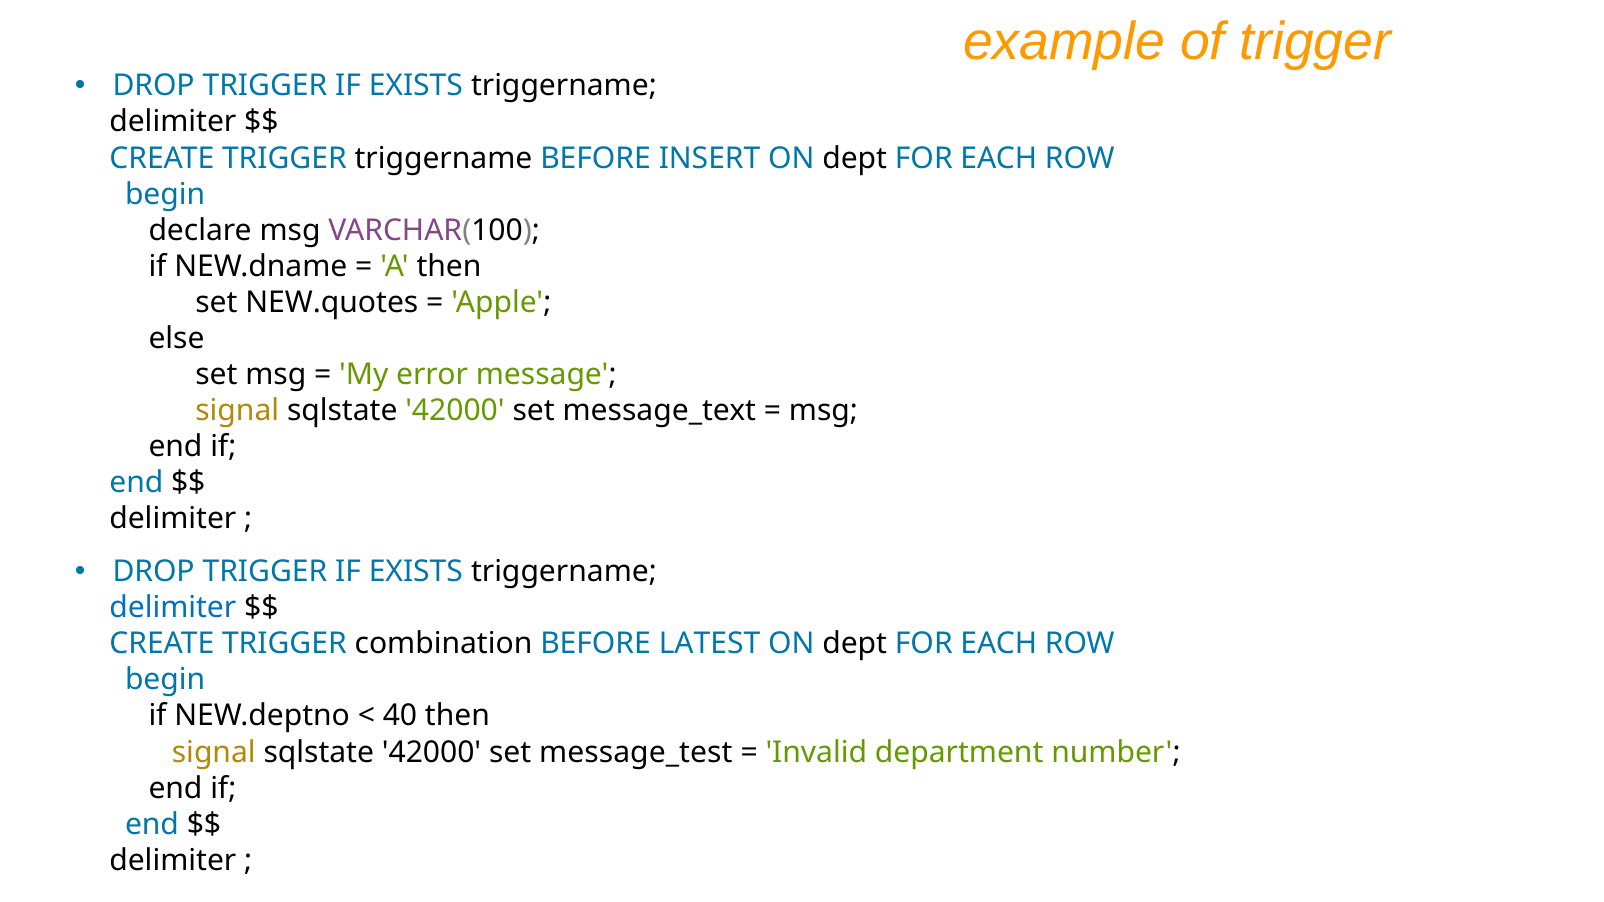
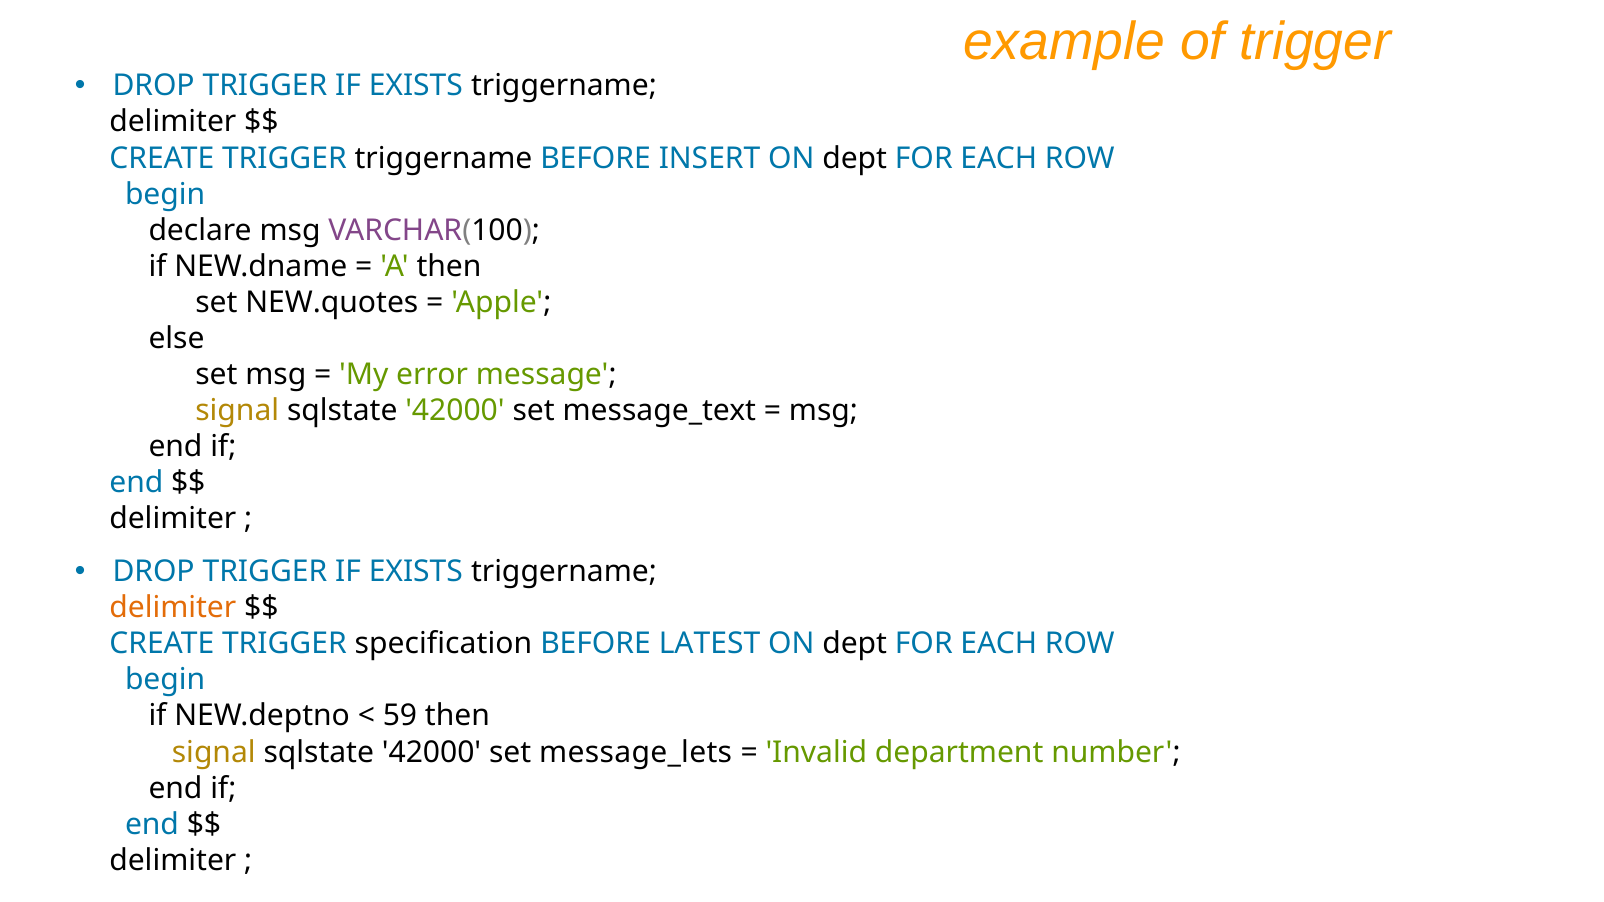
delimiter colour: blue -> orange (173, 608)
combination: combination -> specification (443, 644)
40: 40 -> 59 (400, 716)
message_test: message_test -> message_lets (636, 752)
